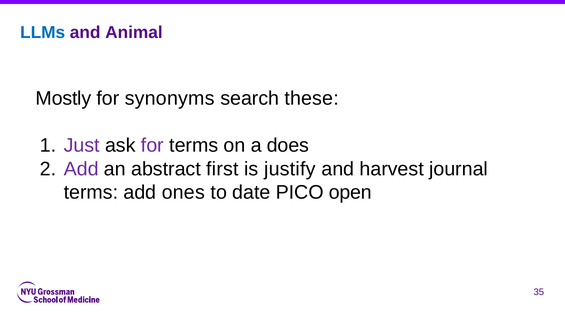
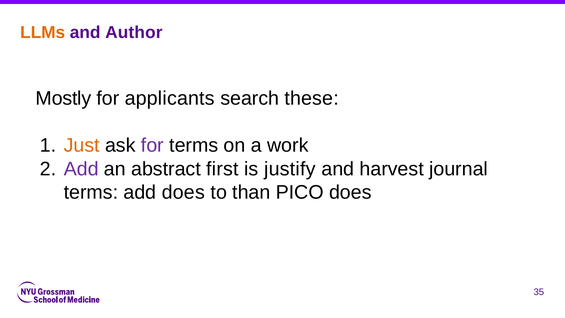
LLMs colour: blue -> orange (43, 33)
Animal: Animal -> Author (134, 33)
synonyms: synonyms -> applicants (170, 98)
Just colour: purple -> orange (82, 145)
does: does -> work (288, 145)
add ones: ones -> does (183, 192)
date: date -> than (251, 192)
PICO open: open -> does (350, 192)
